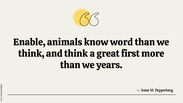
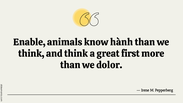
word: word -> hành (122, 42)
years: years -> dolor (109, 65)
